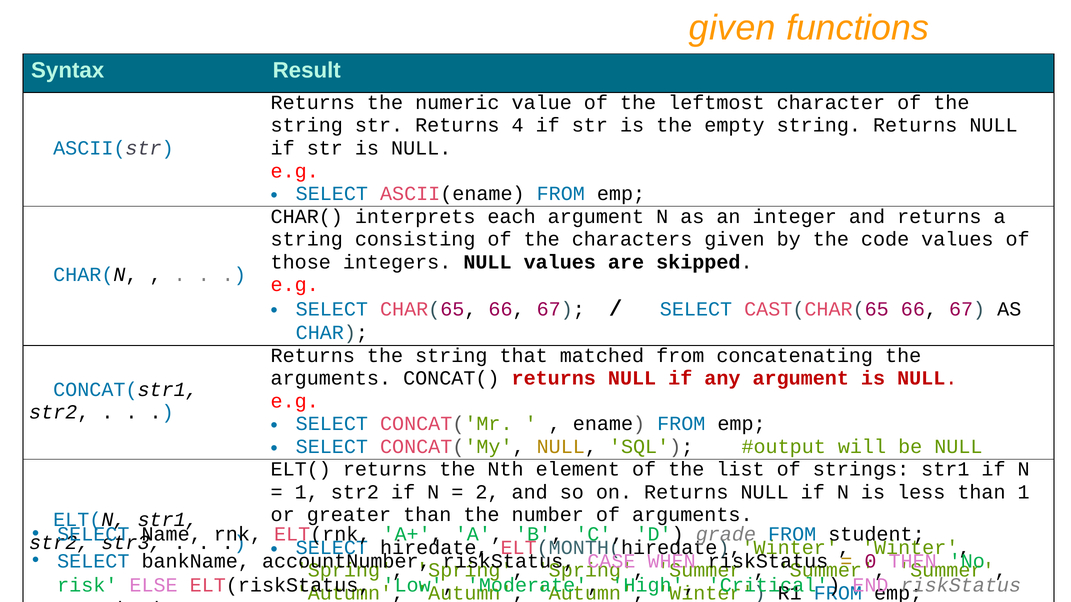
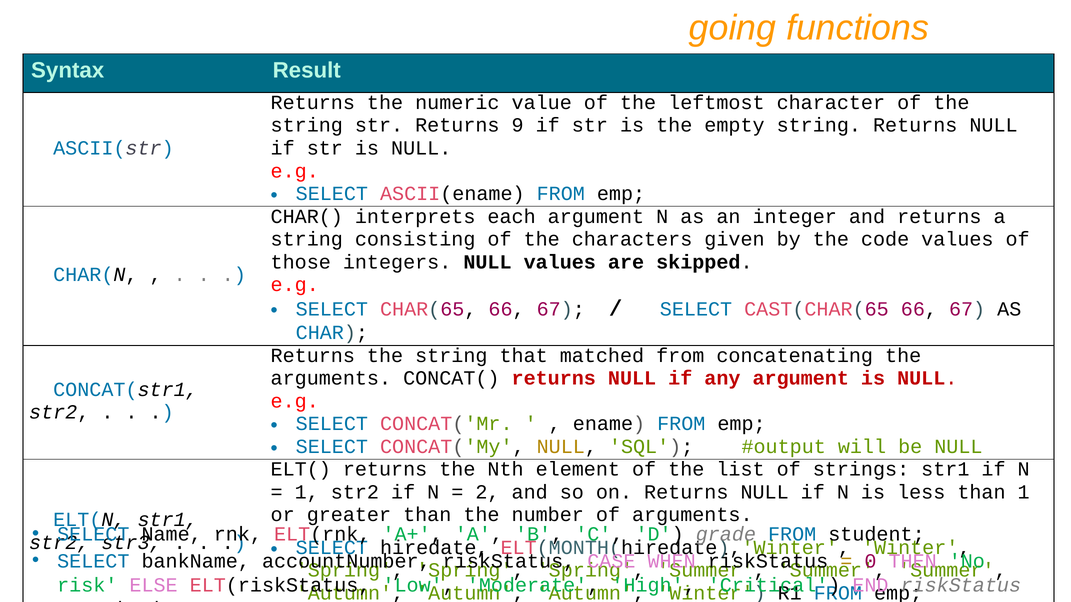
given: given -> going (733, 28)
4: 4 -> 9 (518, 125)
